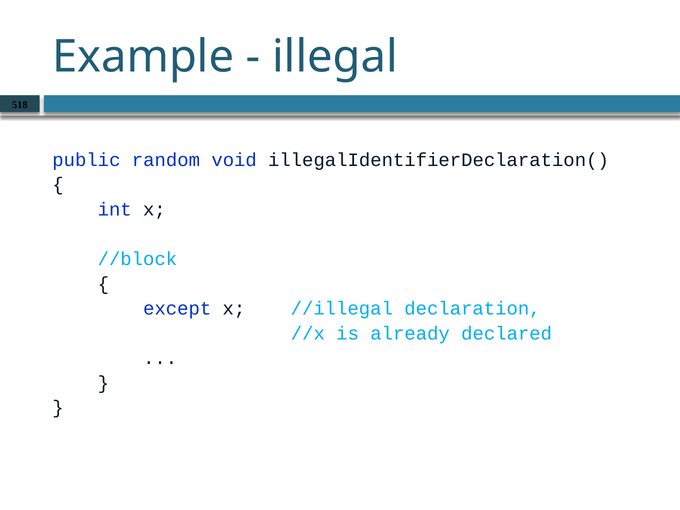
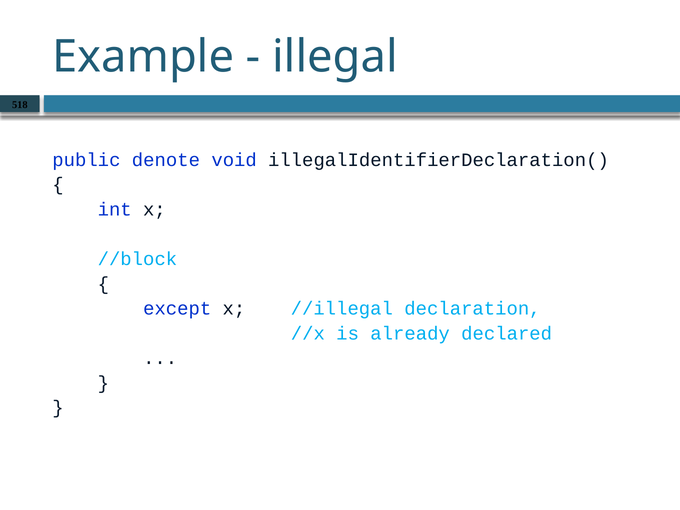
random: random -> denote (166, 160)
